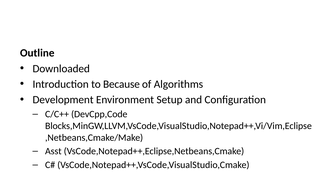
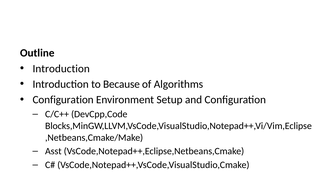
Downloaded: Downloaded -> Introduction (61, 69)
Development: Development -> Configuration (63, 100)
